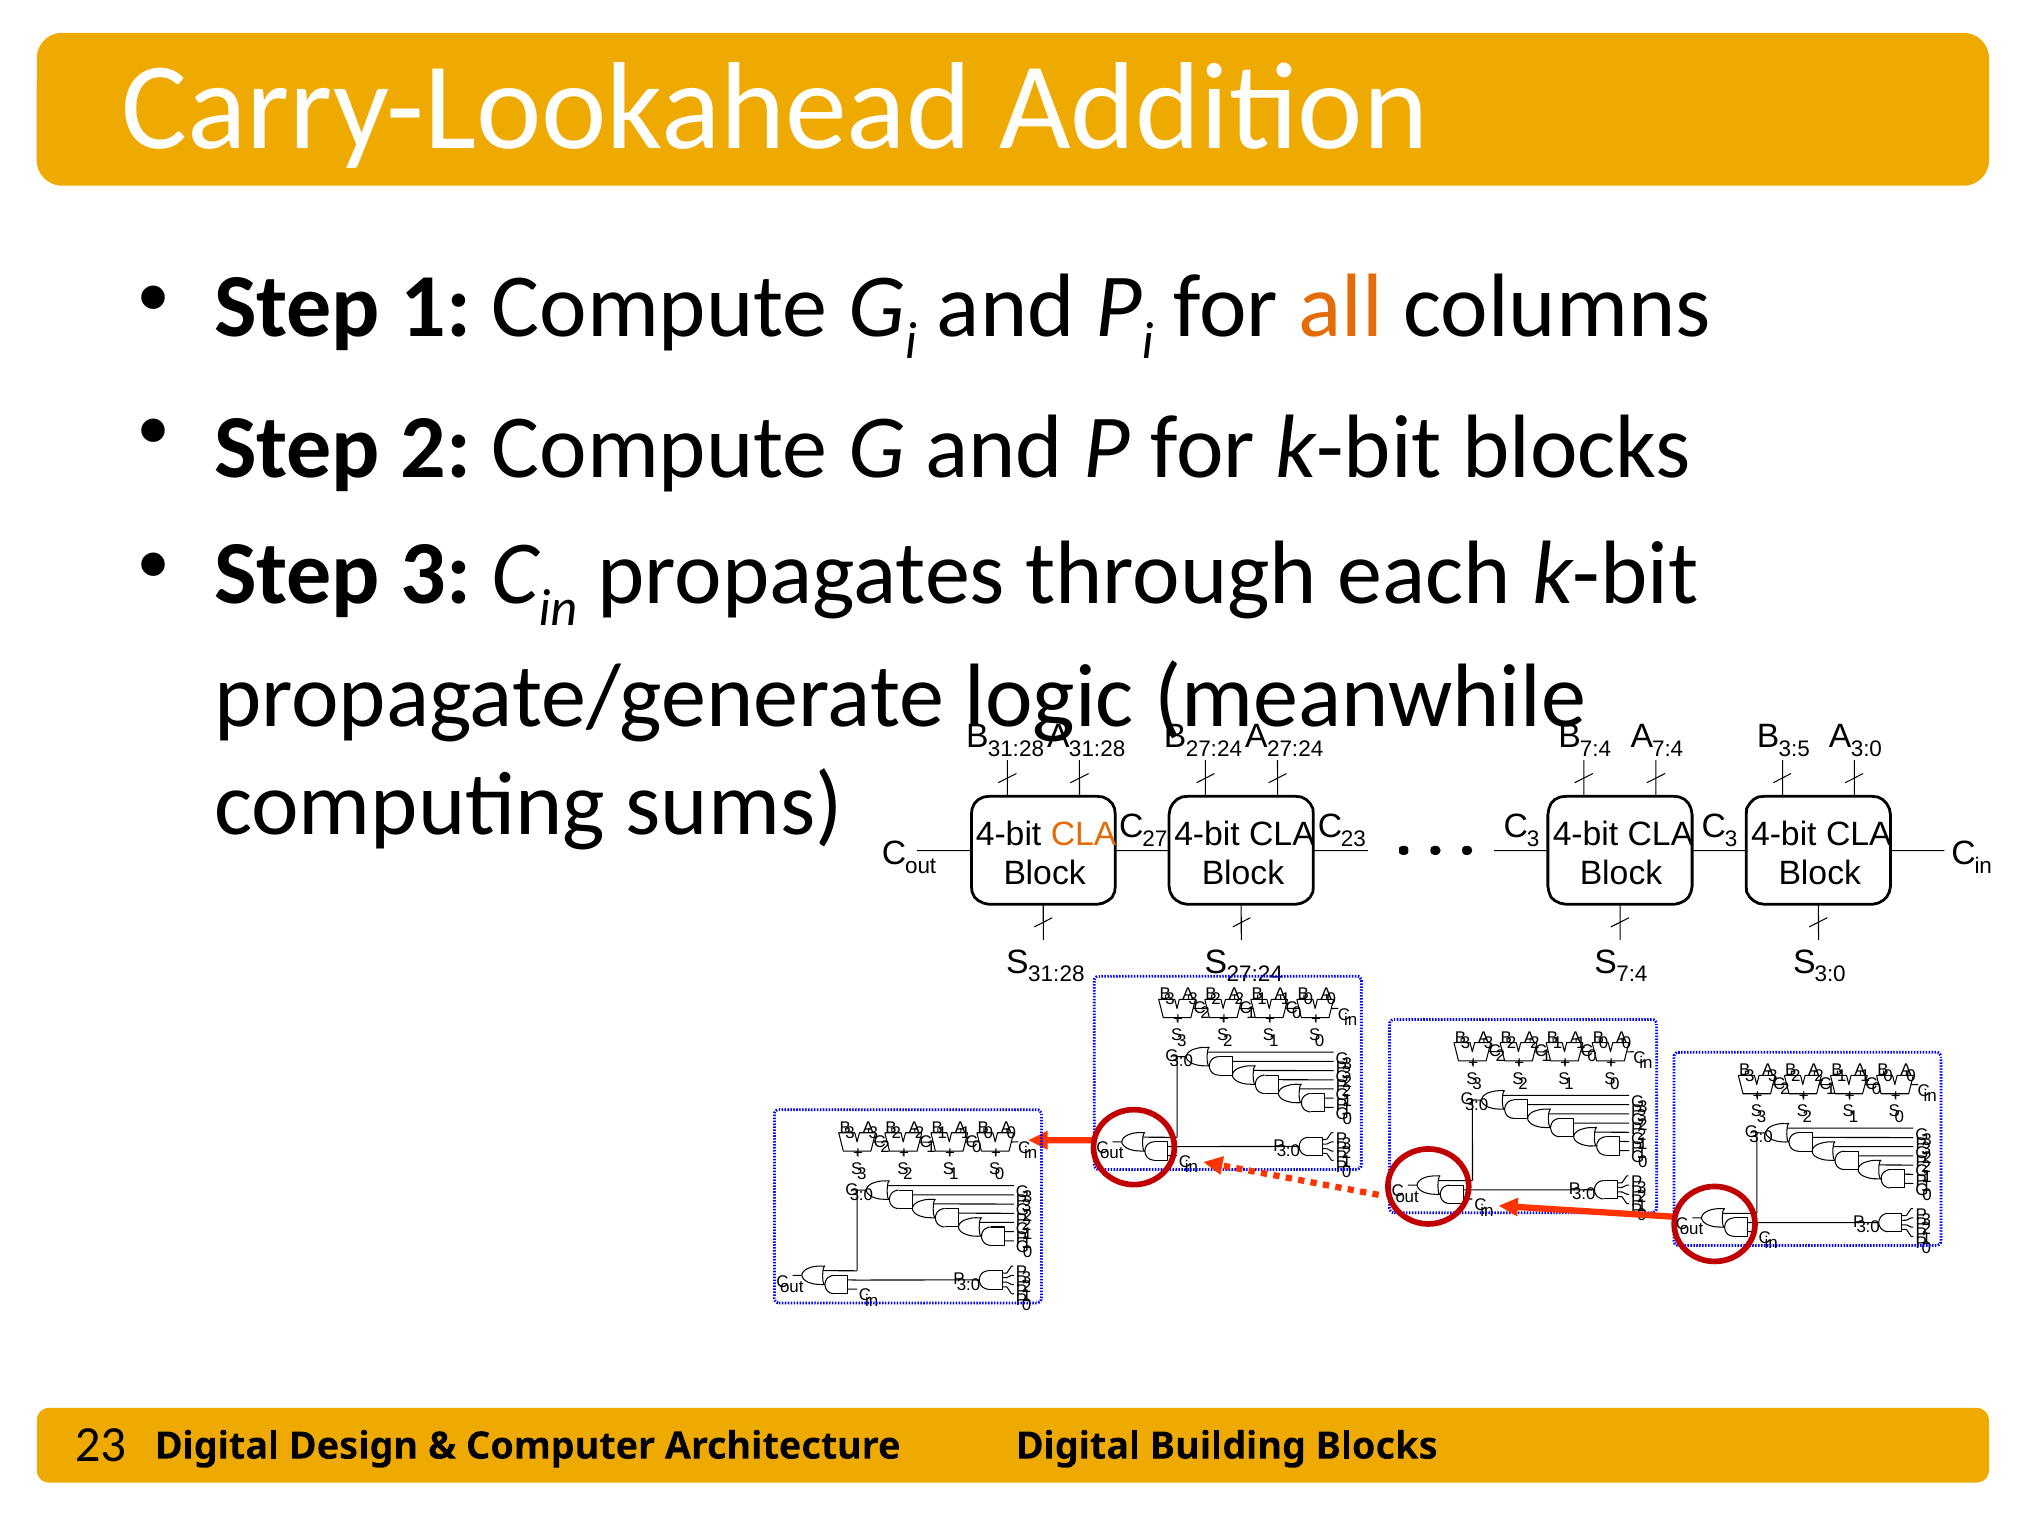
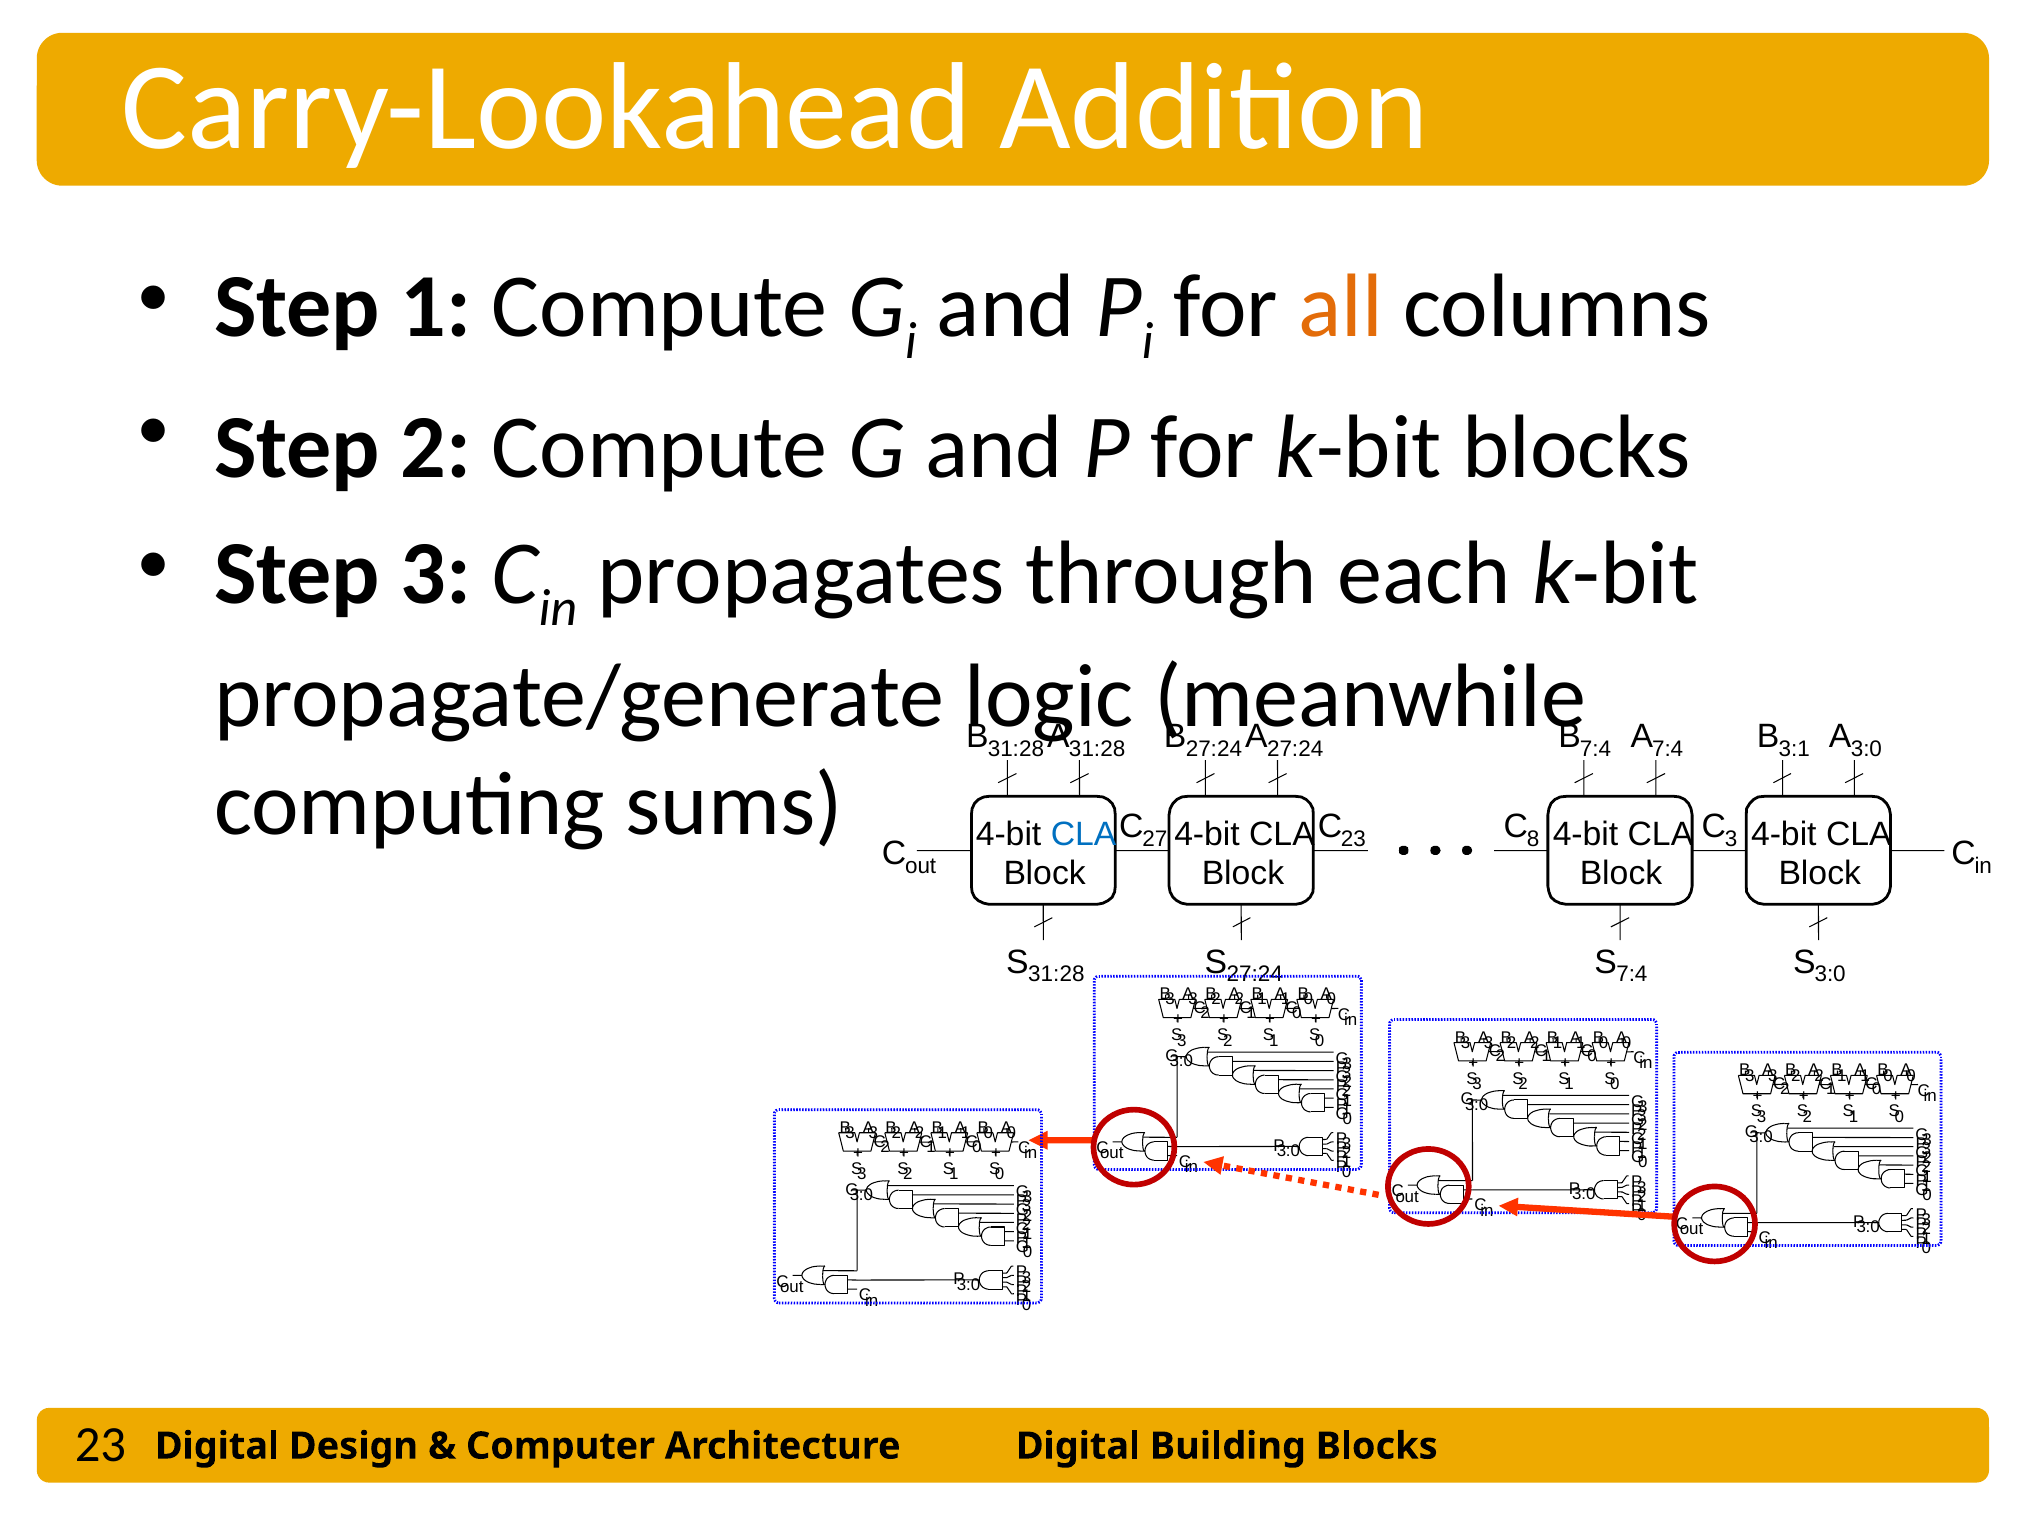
3:5: 3:5 -> 3:1 (1794, 749)
3: 3 -> 8 (1533, 839)
CLA colour: orange -> blue (1084, 835)
